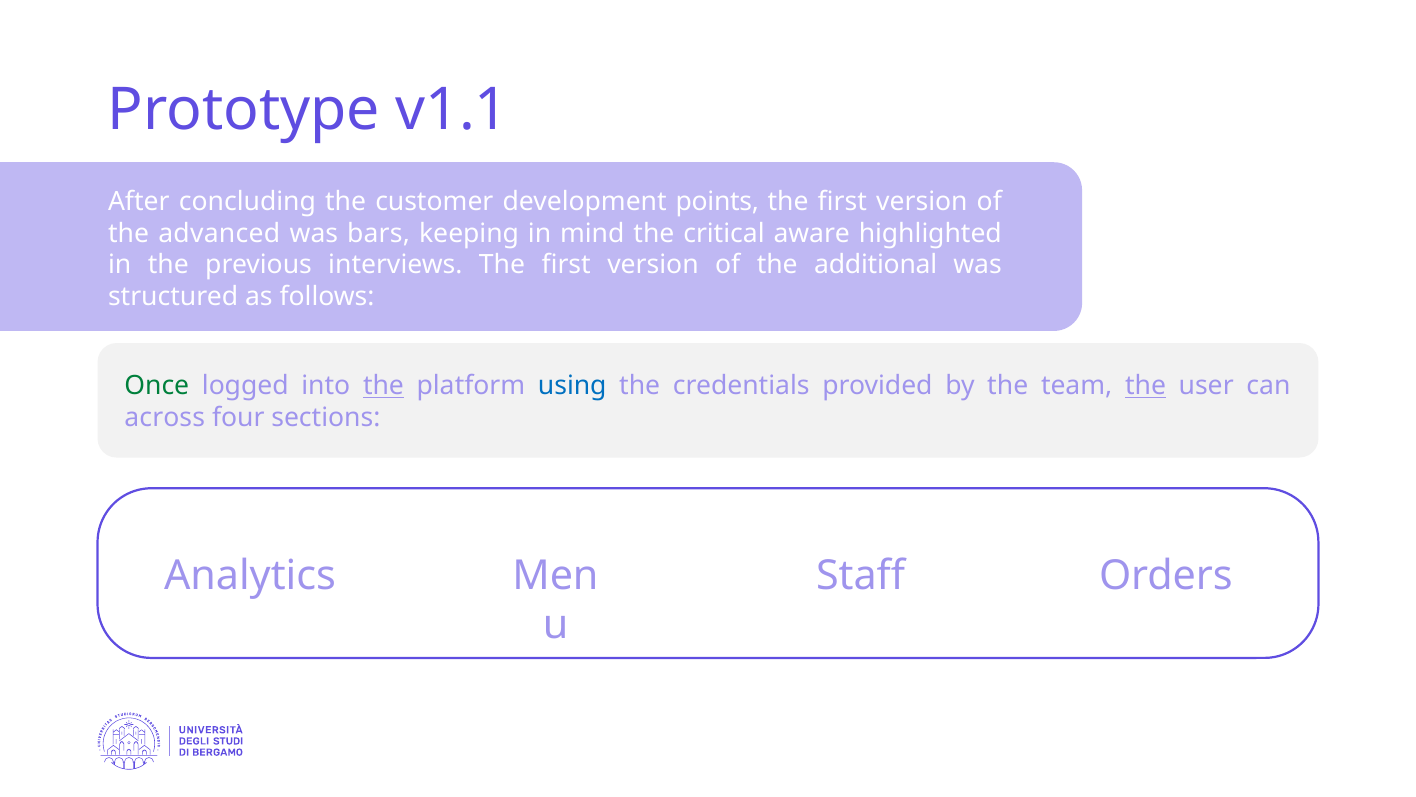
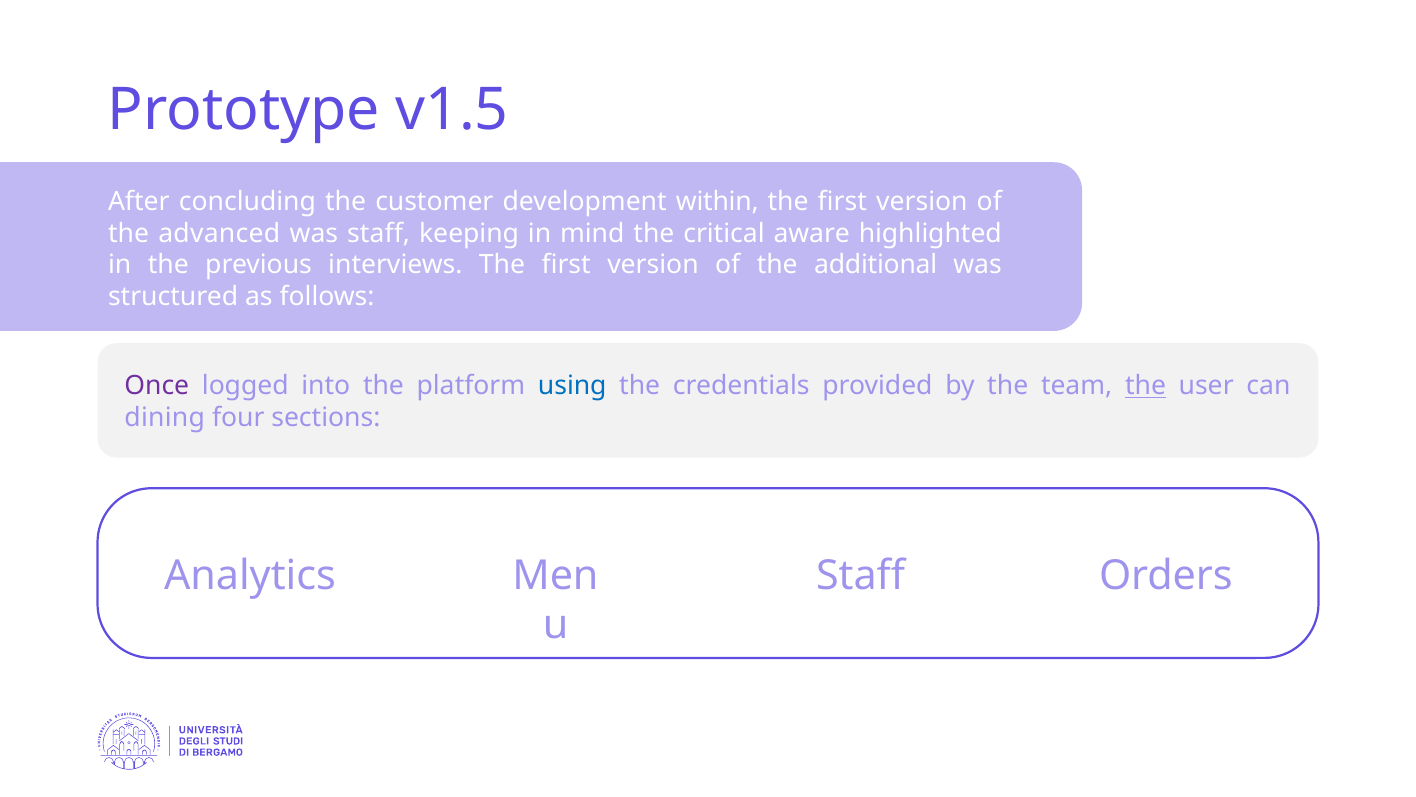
v1.1: v1.1 -> v1.5 (452, 110)
points: points -> within (717, 201)
was bars: bars -> staff (379, 233)
Once colour: green -> purple (157, 386)
the underline: present -> none (383, 386)
across: across -> dining (165, 417)
